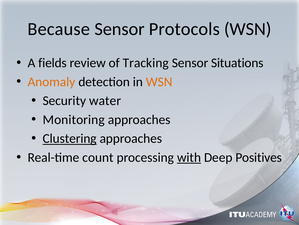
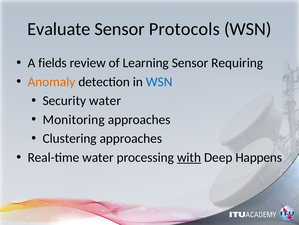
Because: Because -> Evaluate (59, 29)
Tracking: Tracking -> Learning (146, 63)
Situations: Situations -> Requiring (237, 63)
WSN colour: orange -> blue (159, 82)
Clustering underline: present -> none (70, 138)
Real-time count: count -> water (98, 157)
Positives: Positives -> Happens (259, 157)
